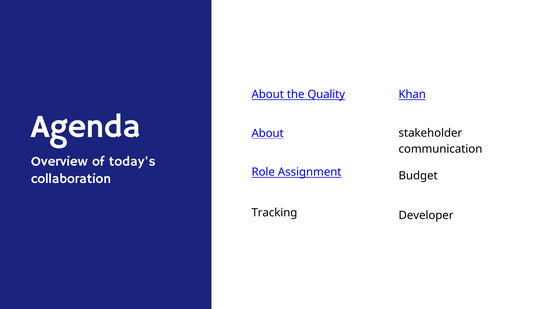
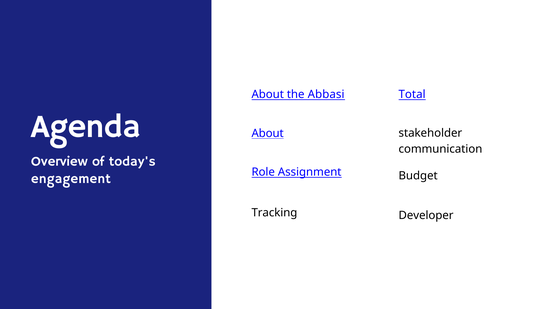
Quality: Quality -> Abbasi (326, 94)
Khan: Khan -> Total (412, 94)
collaboration: collaboration -> engagement (71, 179)
